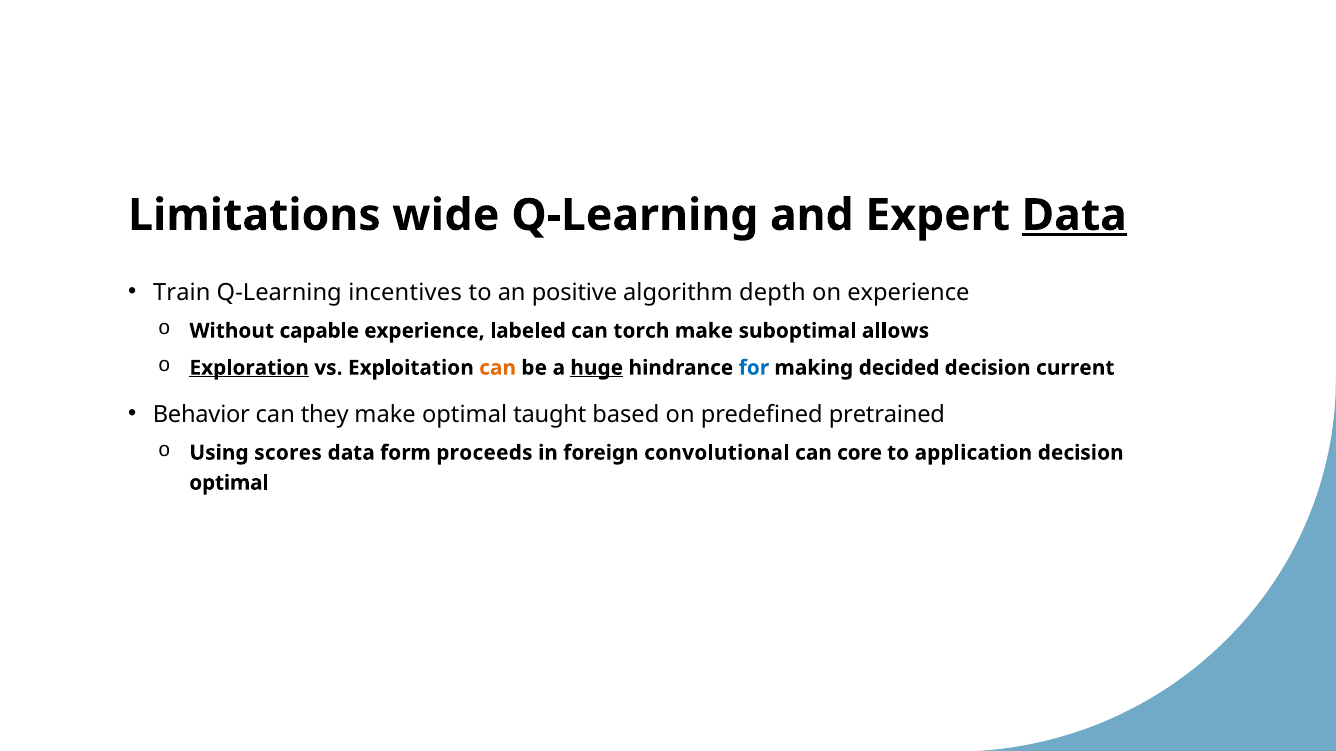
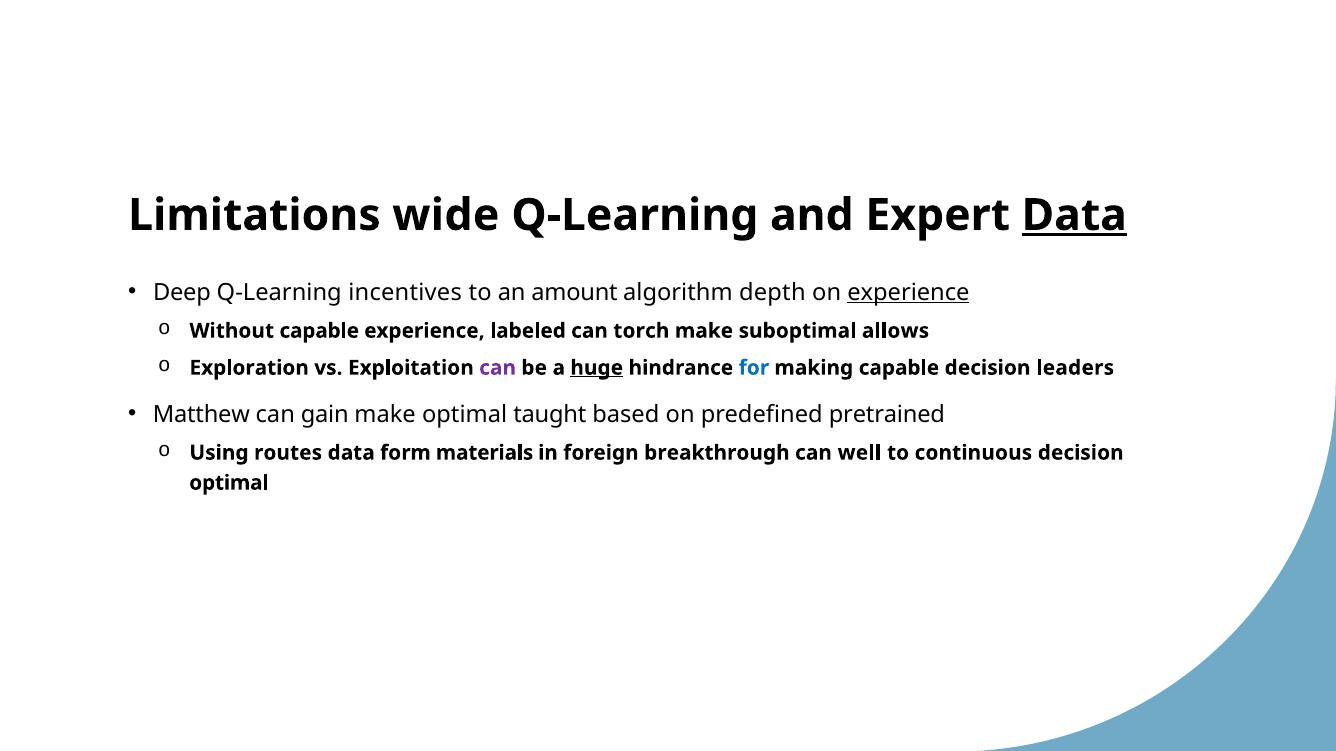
Train: Train -> Deep (182, 293)
positive: positive -> amount (575, 293)
experience underline: none -> present (908, 293)
Exploration underline: present -> none (249, 368)
can colour: orange -> purple (498, 368)
making decided: decided -> capable (899, 368)
current: current -> leaders (1075, 368)
Behavior: Behavior -> Matthew (201, 415)
they: they -> gain (325, 415)
scores: scores -> routes (288, 453)
proceeds: proceeds -> materials (485, 453)
convolutional: convolutional -> breakthrough (717, 453)
core: core -> well (859, 453)
application: application -> continuous (973, 453)
